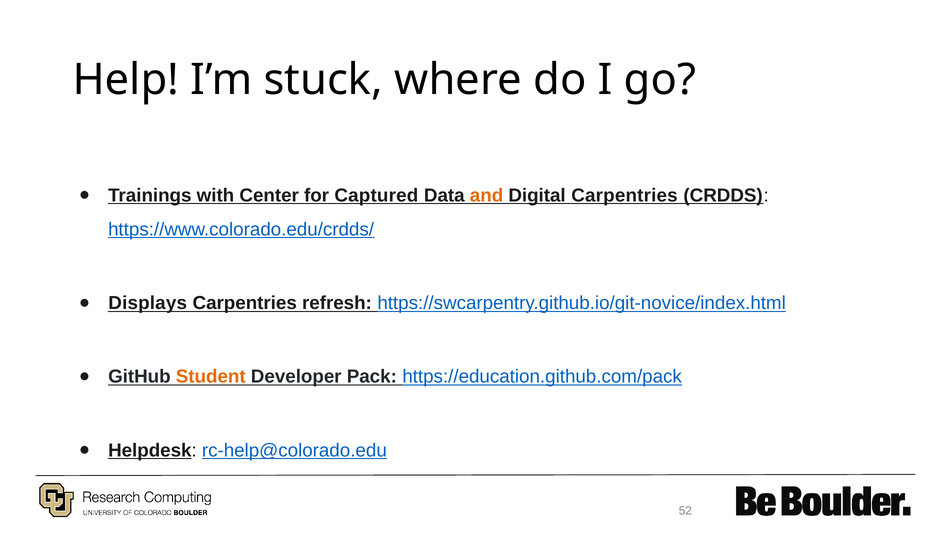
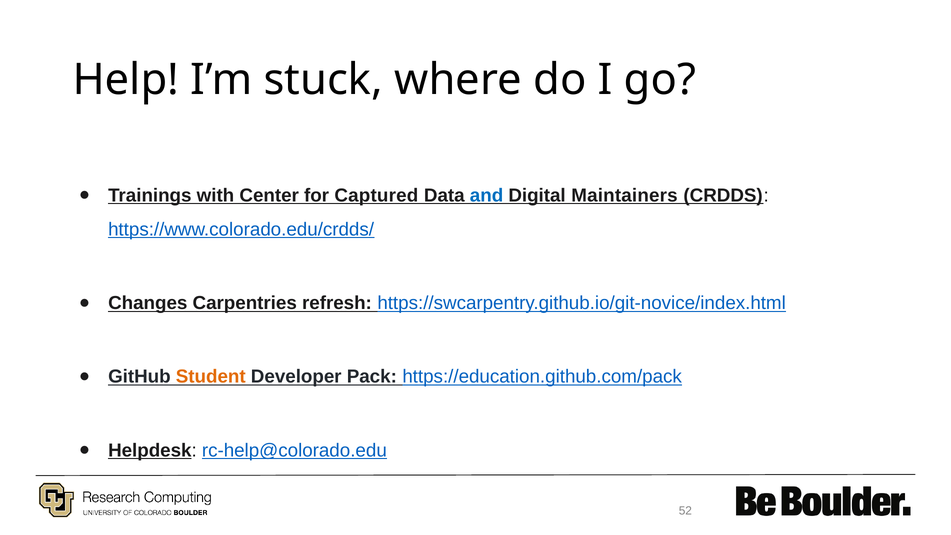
and colour: orange -> blue (487, 195)
Digital Carpentries: Carpentries -> Maintainers (624, 195)
Displays: Displays -> Changes (148, 303)
